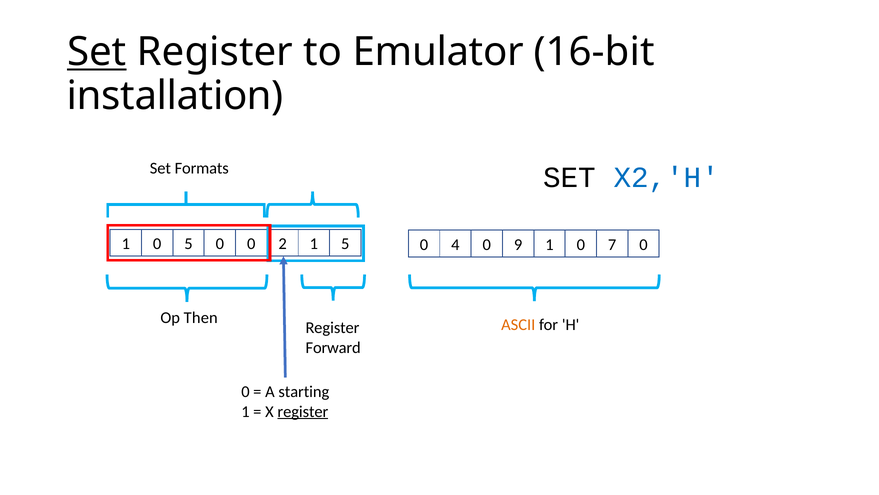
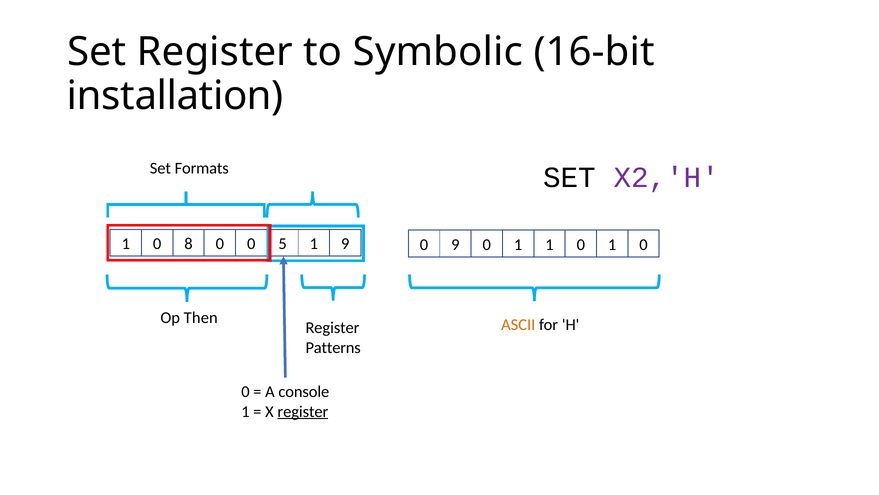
Set underline: present -> none (97, 52)
Emulator: Emulator -> Symbolic (438, 52)
X2,'H colour: blue -> purple (666, 177)
0 5: 5 -> 8 (188, 244)
2: 2 -> 5 (283, 244)
1 5: 5 -> 9 (345, 244)
0 4: 4 -> 9 (455, 244)
9: 9 -> 1 (518, 244)
1 0 7: 7 -> 1 (612, 244)
Forward: Forward -> Patterns (333, 347)
starting: starting -> console (304, 391)
